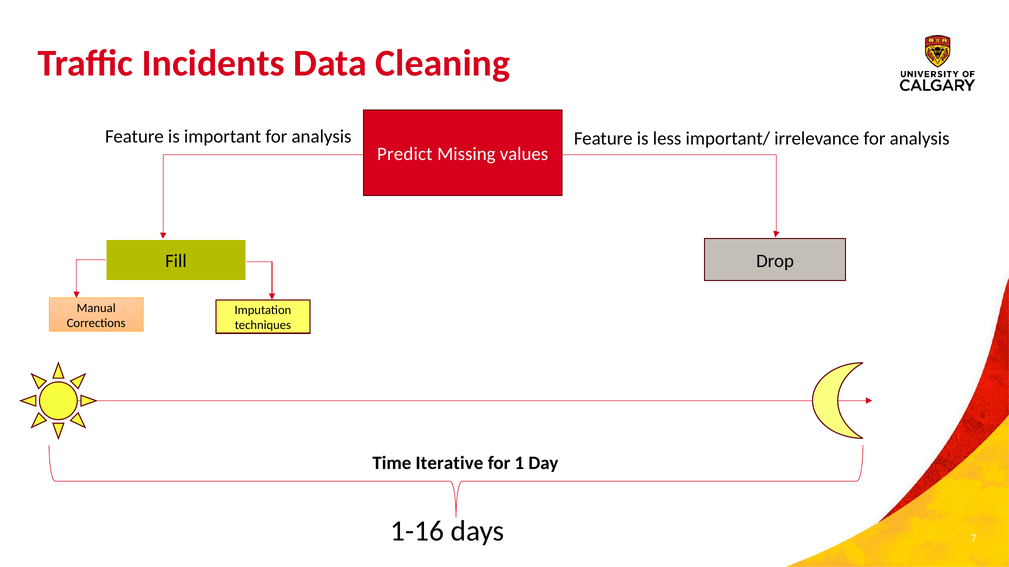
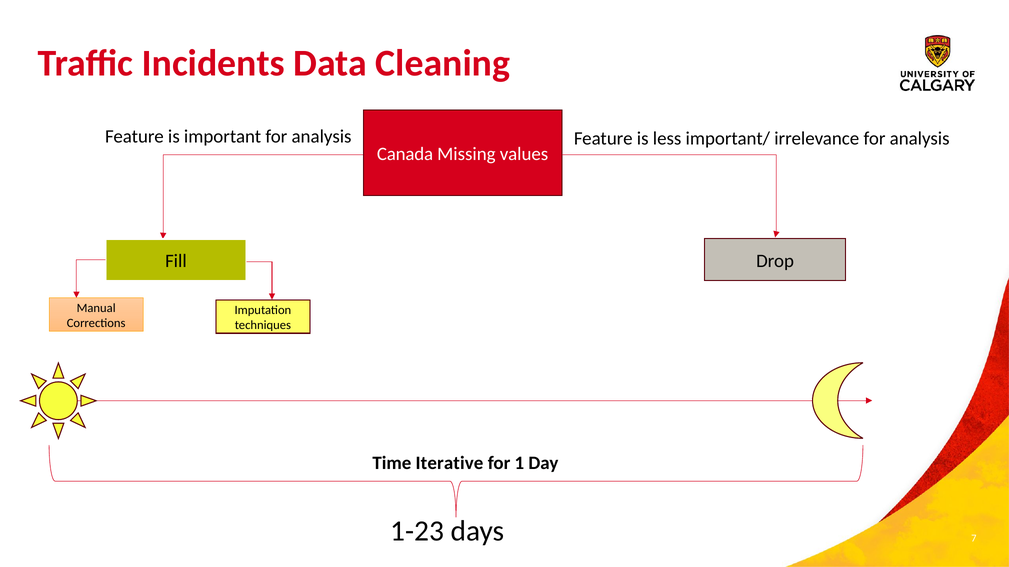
Predict: Predict -> Canada (405, 154)
1-16: 1-16 -> 1-23 (417, 532)
